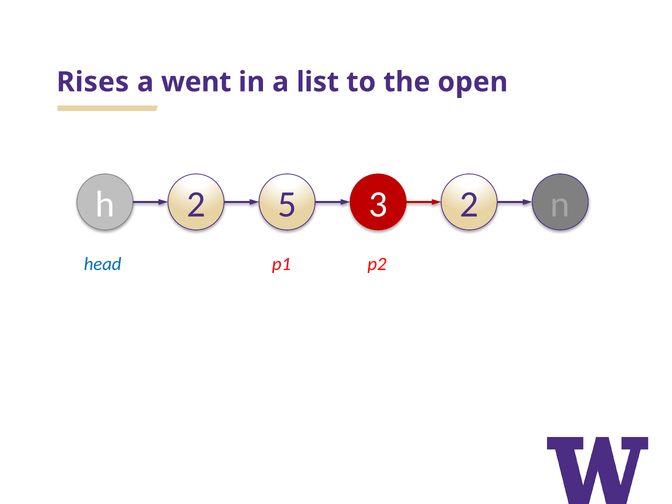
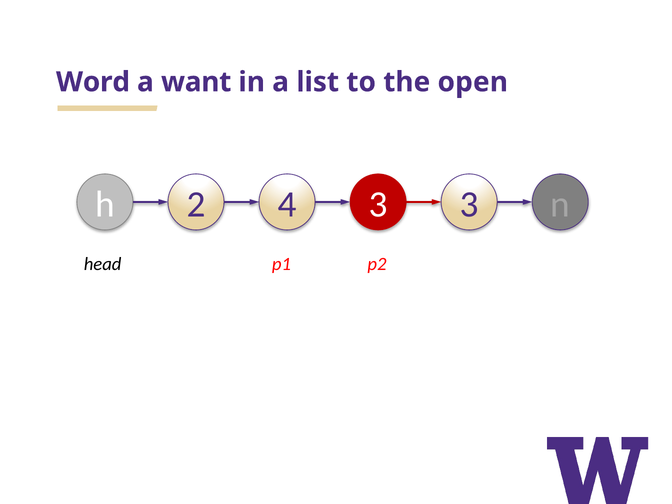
Rises: Rises -> Word (93, 82)
went: went -> want (196, 82)
5: 5 -> 4 (287, 205)
3 2: 2 -> 3 (469, 205)
head colour: blue -> black (103, 264)
